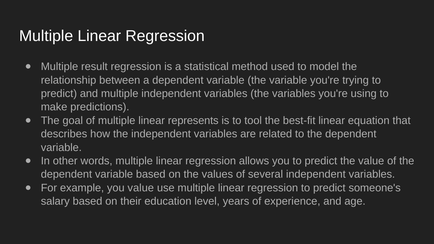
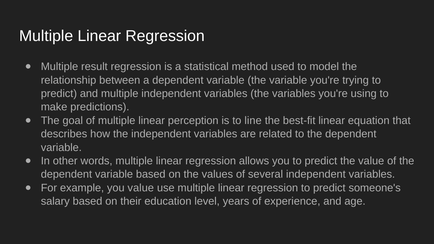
represents: represents -> perception (193, 121)
tool: tool -> line (253, 121)
